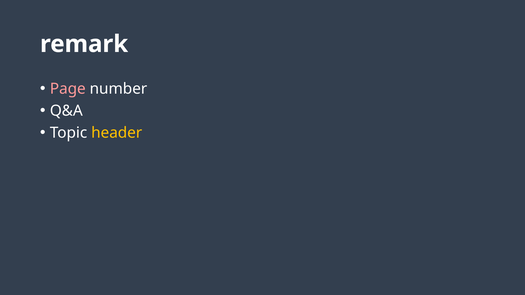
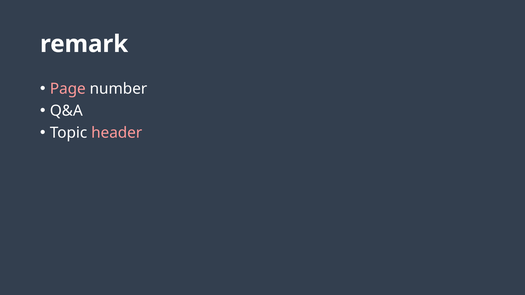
header colour: yellow -> pink (117, 133)
